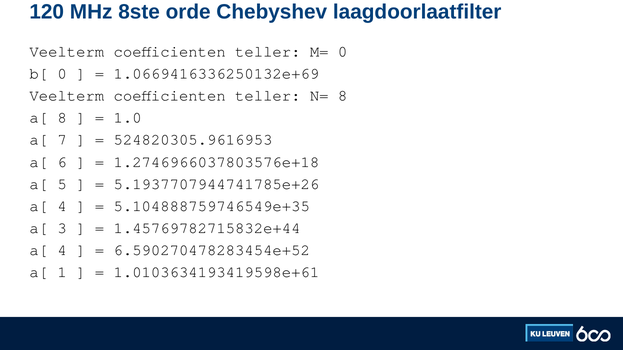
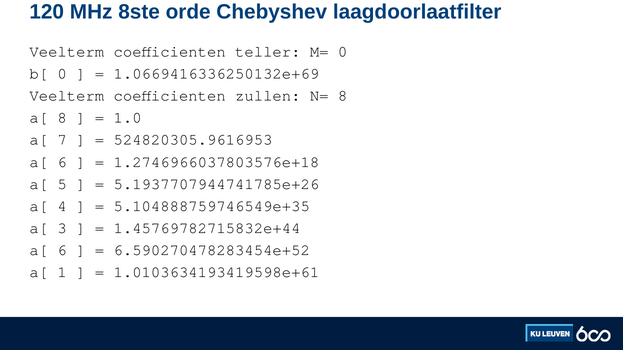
teller: teller -> zullen (268, 96)
4: 4 -> 6 (62, 250)
